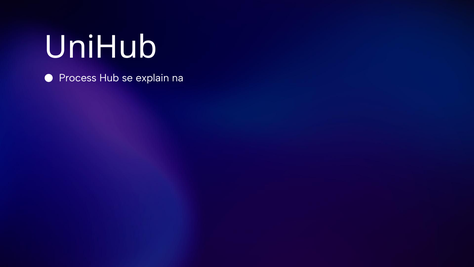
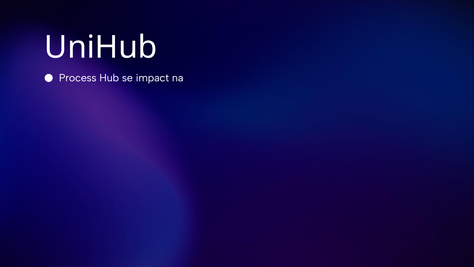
explain: explain -> impact (152, 78)
